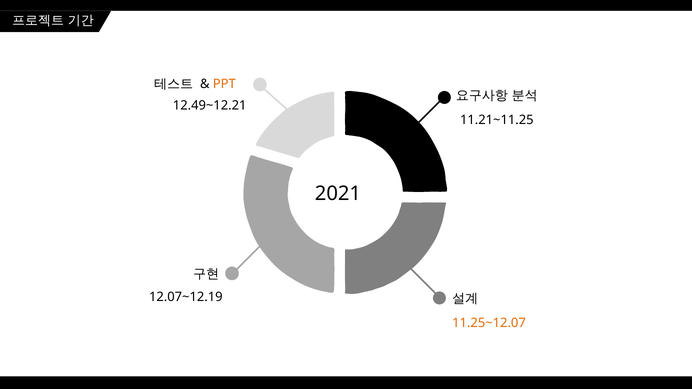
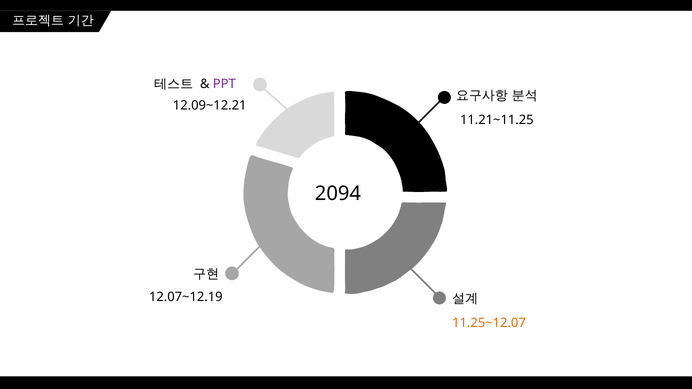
PPT colour: orange -> purple (224, 84)
12.49~12.21: 12.49~12.21 -> 12.09~12.21 (210, 105)
2021: 2021 -> 2094 (338, 194)
